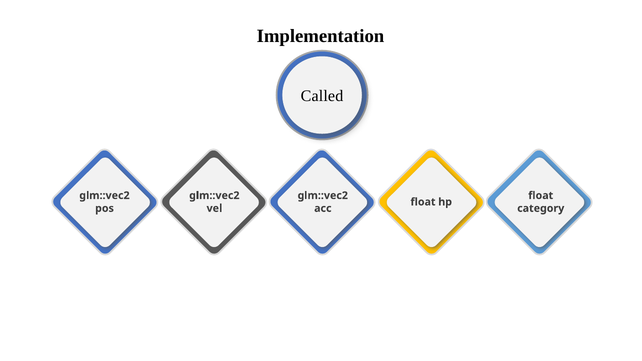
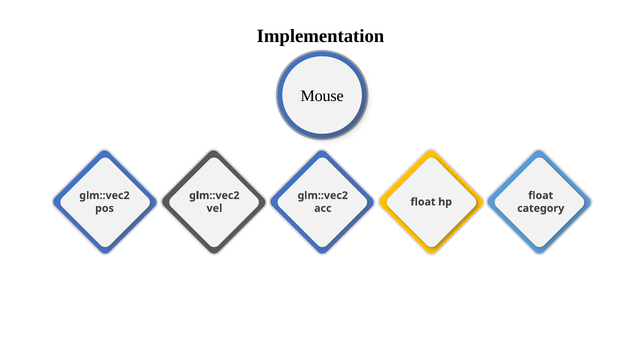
Called: Called -> Mouse (322, 96)
